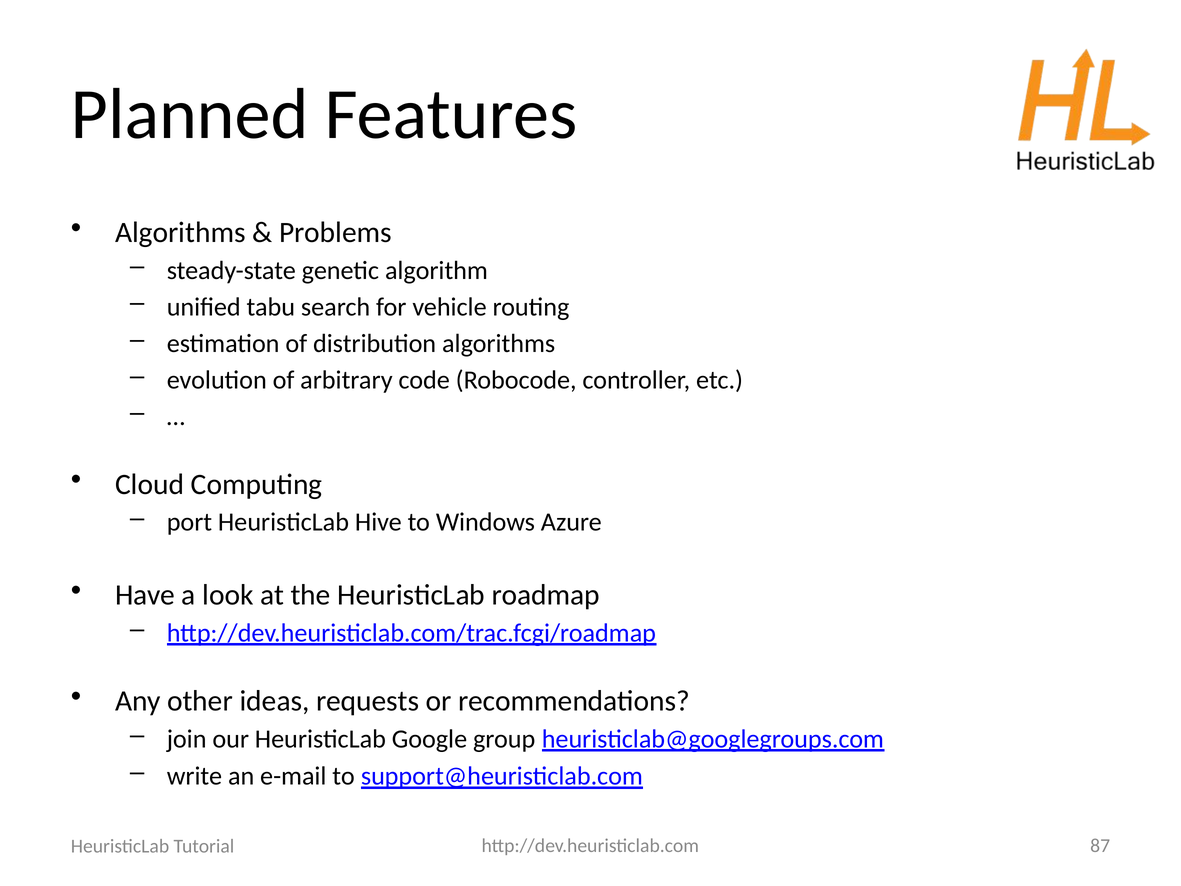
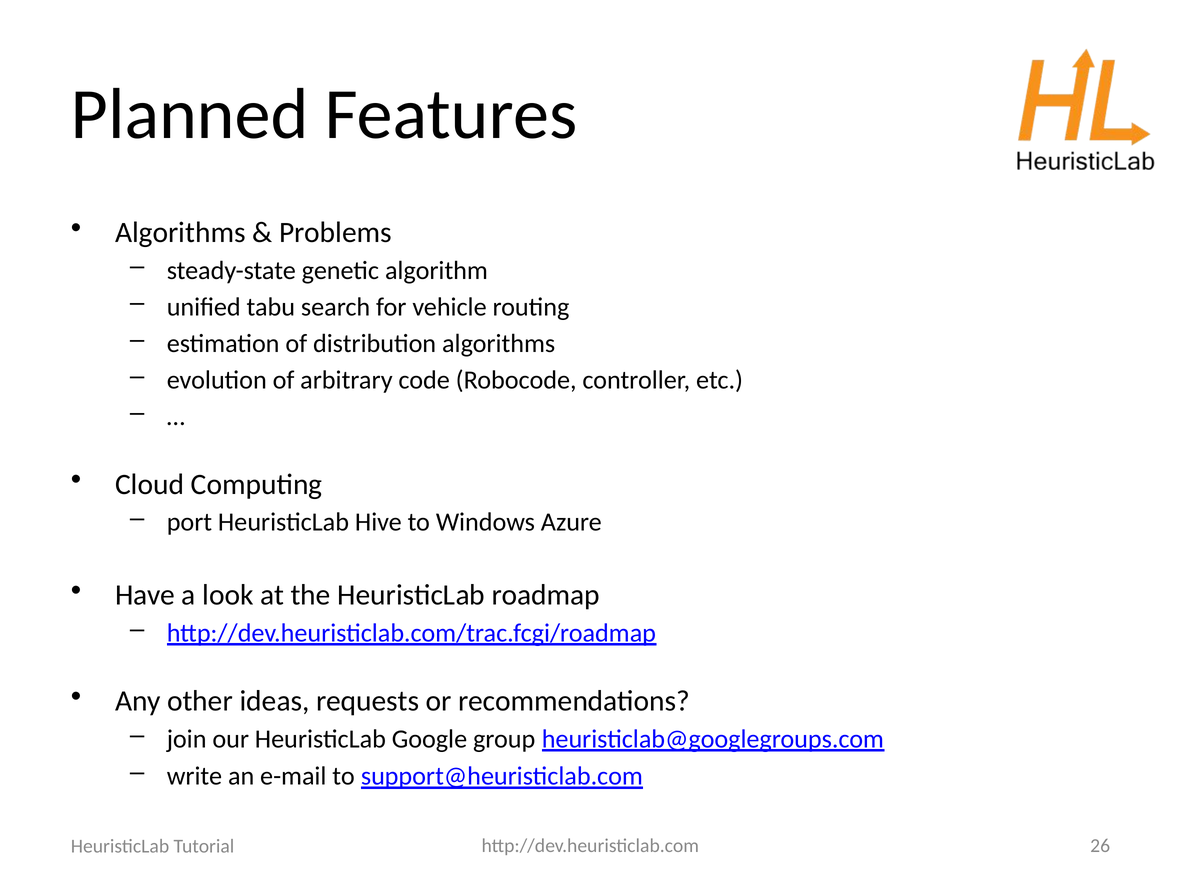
87: 87 -> 26 (1100, 846)
